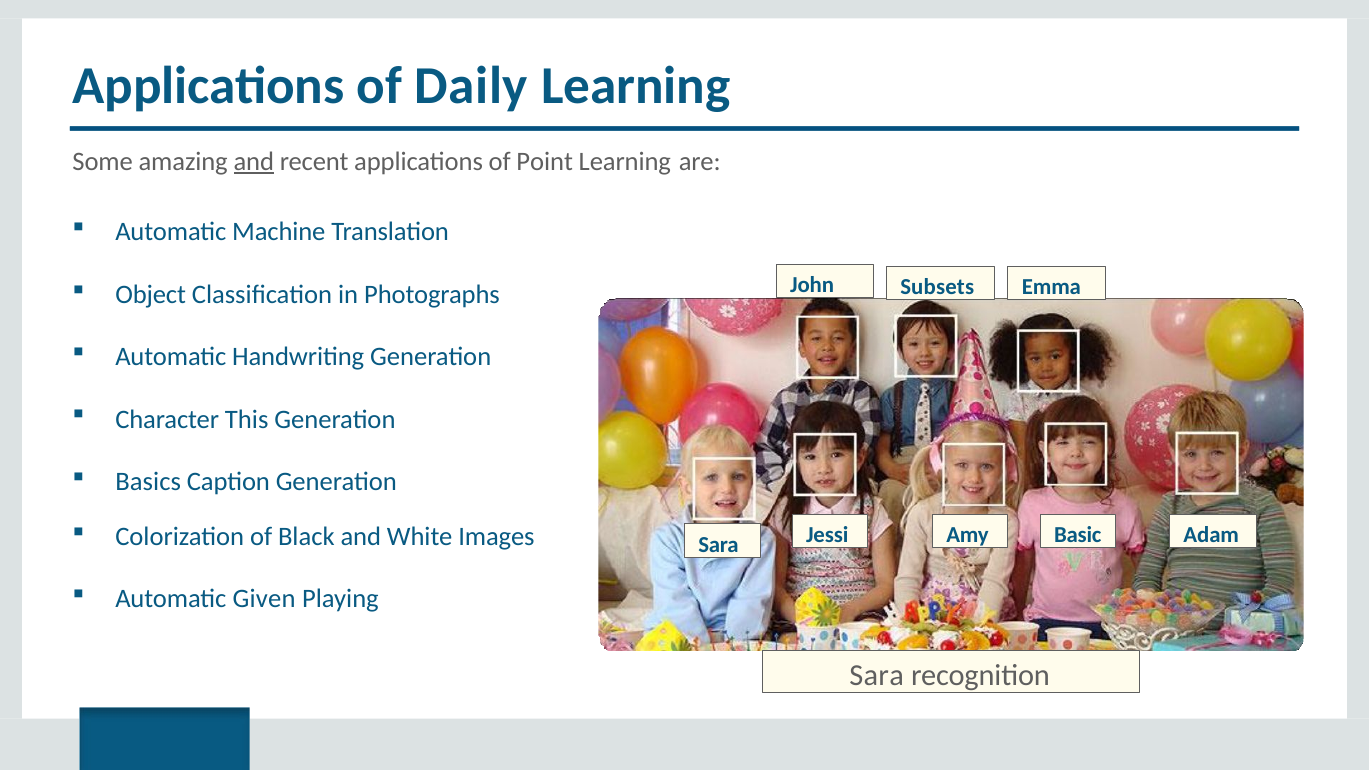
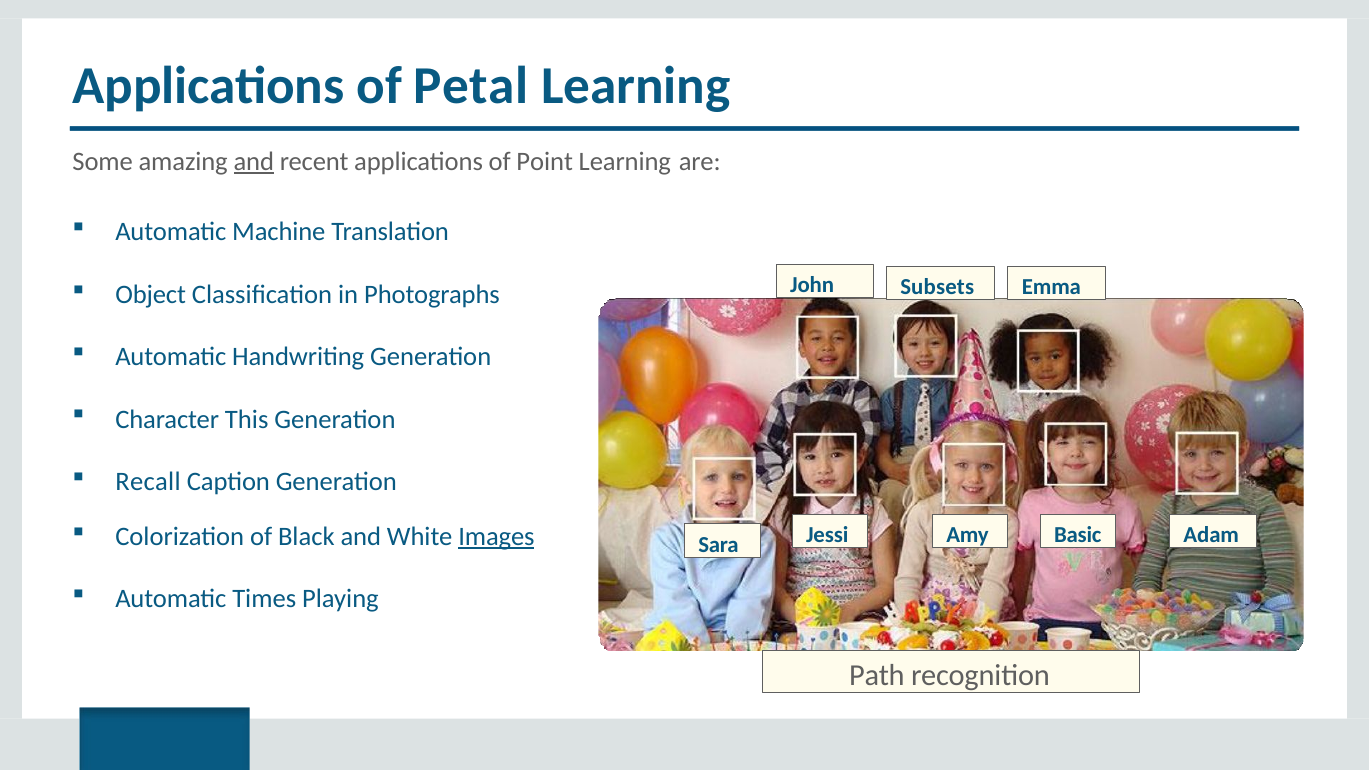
Daily: Daily -> Petal (471, 86)
Basics: Basics -> Recall (148, 482)
Images underline: none -> present (496, 537)
Given: Given -> Times (264, 599)
Sara: Sara -> Path (877, 676)
